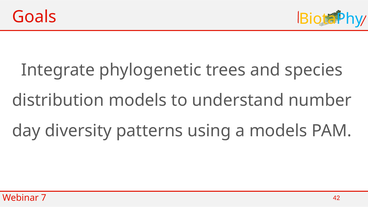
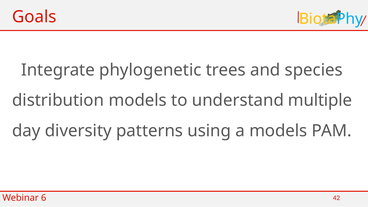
number: number -> multiple (320, 100)
7: 7 -> 6 (44, 198)
